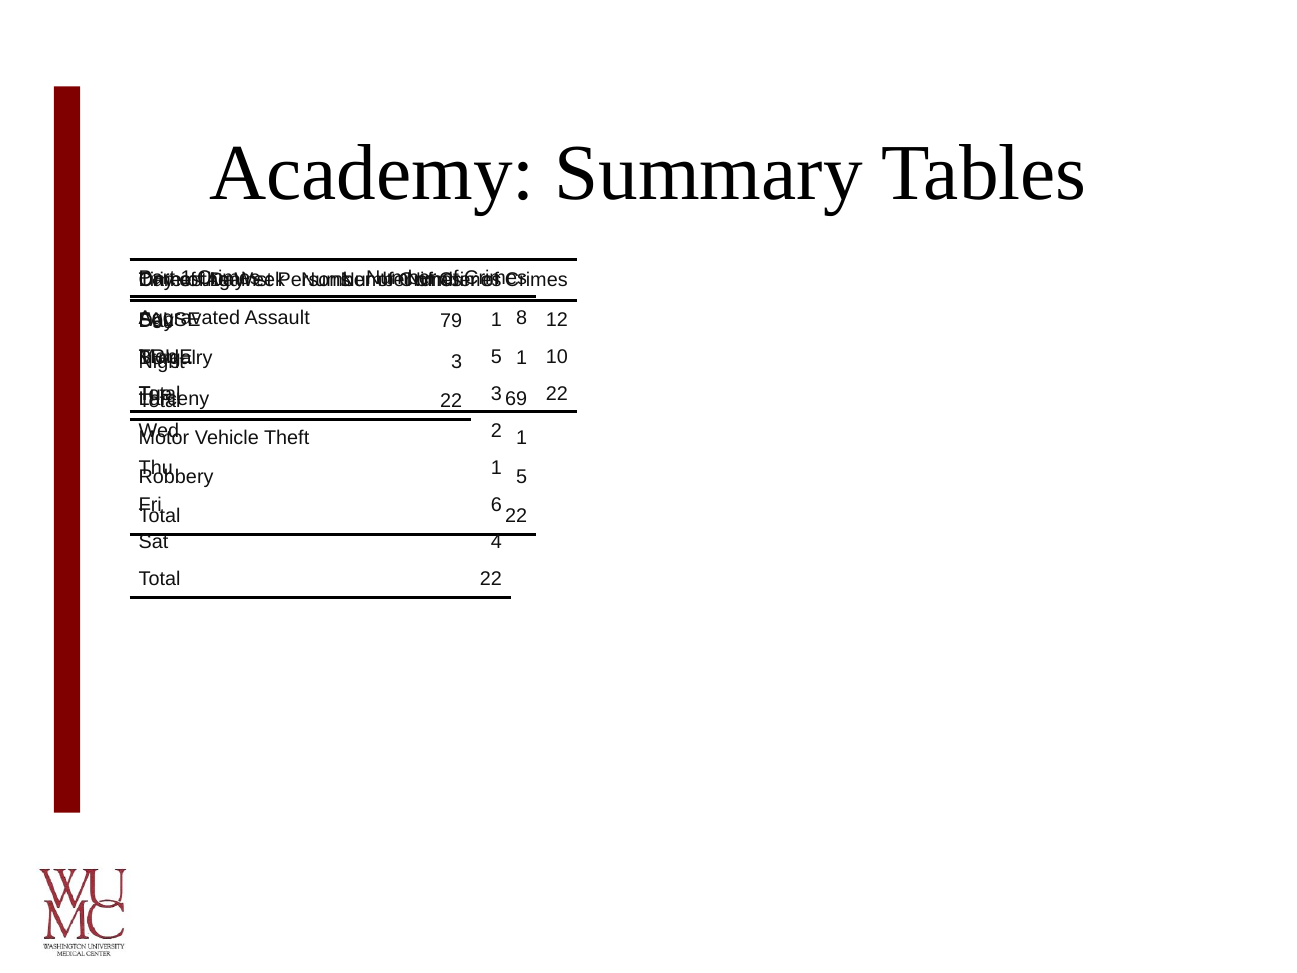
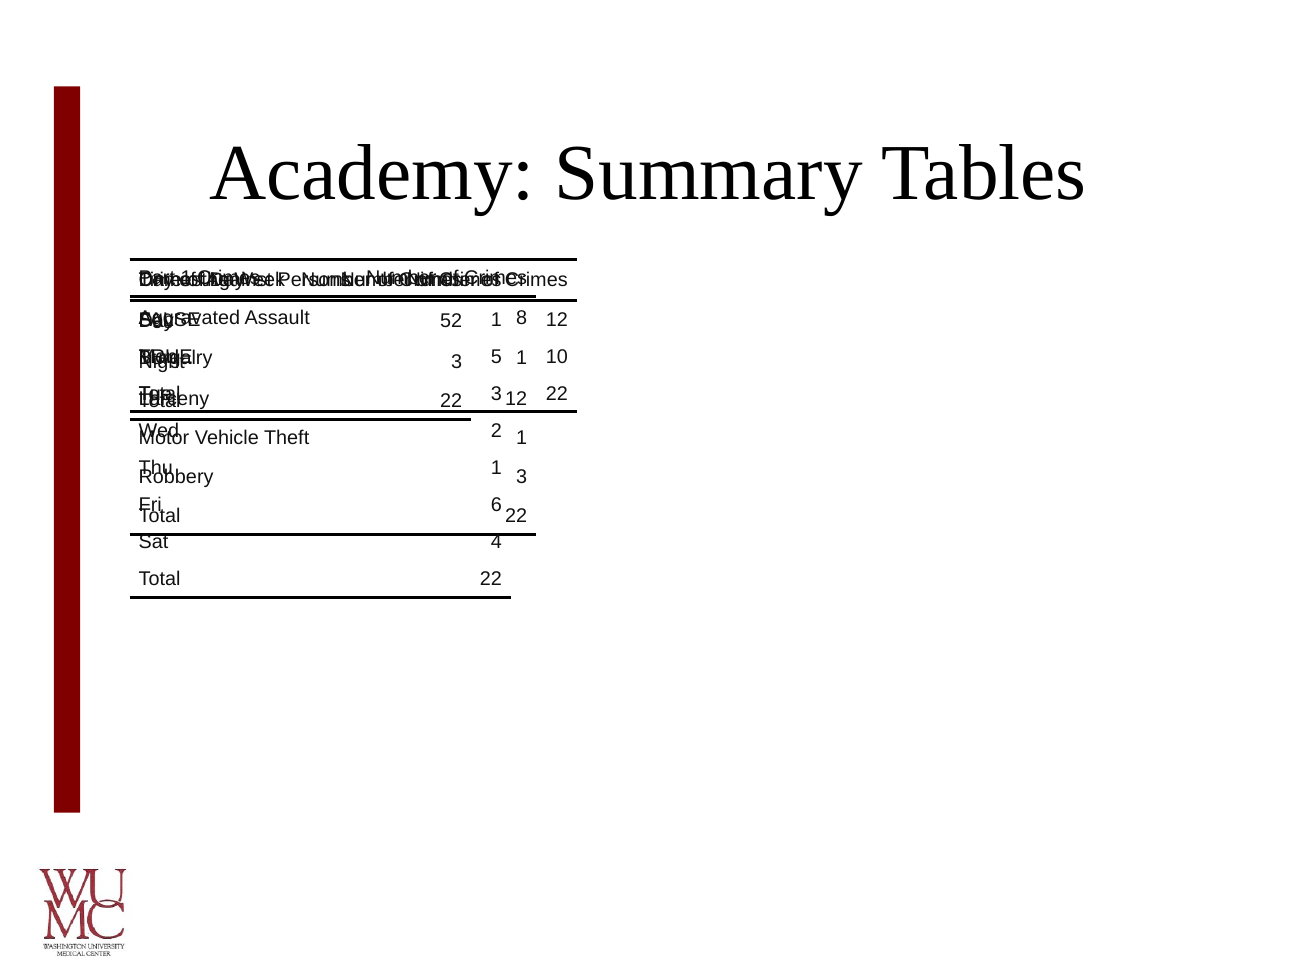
79: 79 -> 52 (451, 321)
69: 69 -> 12 (516, 399)
5: 5 -> 3 (522, 477)
